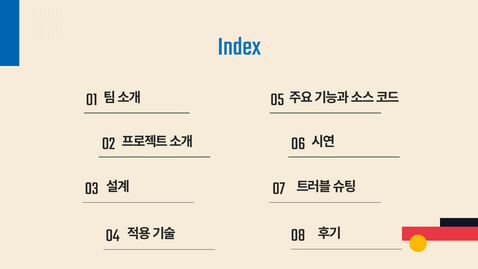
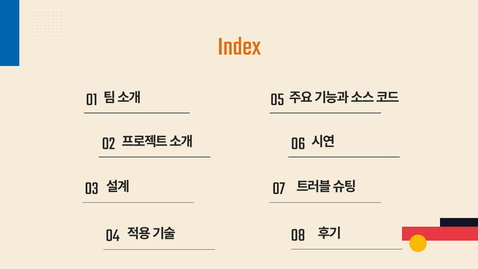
Index colour: blue -> orange (239, 46)
